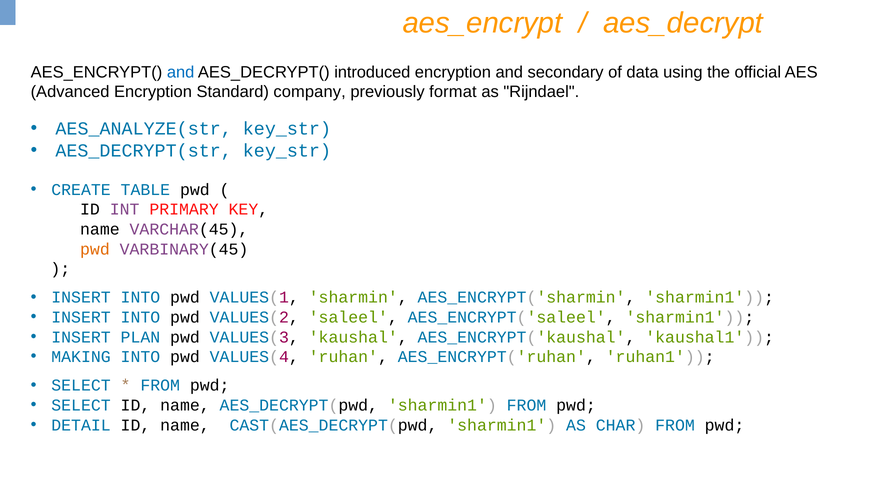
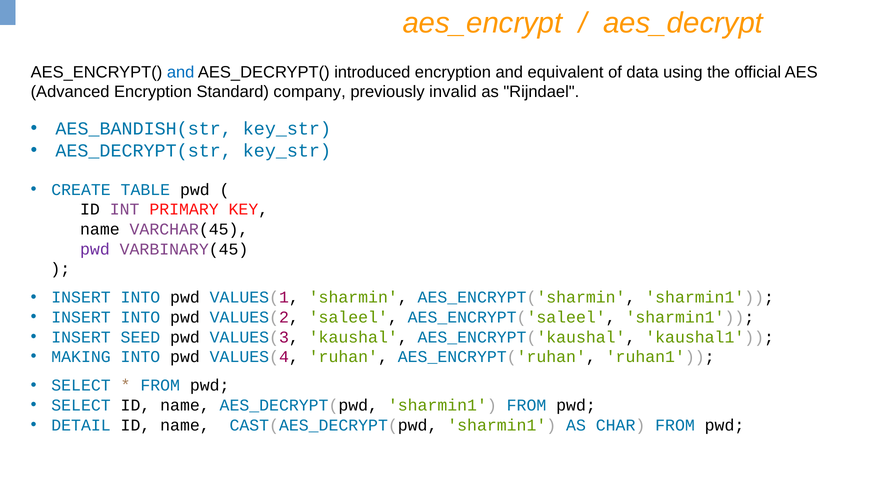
secondary: secondary -> equivalent (566, 72)
format: format -> invalid (453, 92)
AES_ANALYZE(str: AES_ANALYZE(str -> AES_BANDISH(str (144, 129)
pwd colour: orange -> purple (95, 249)
PLAN: PLAN -> SEED (140, 337)
